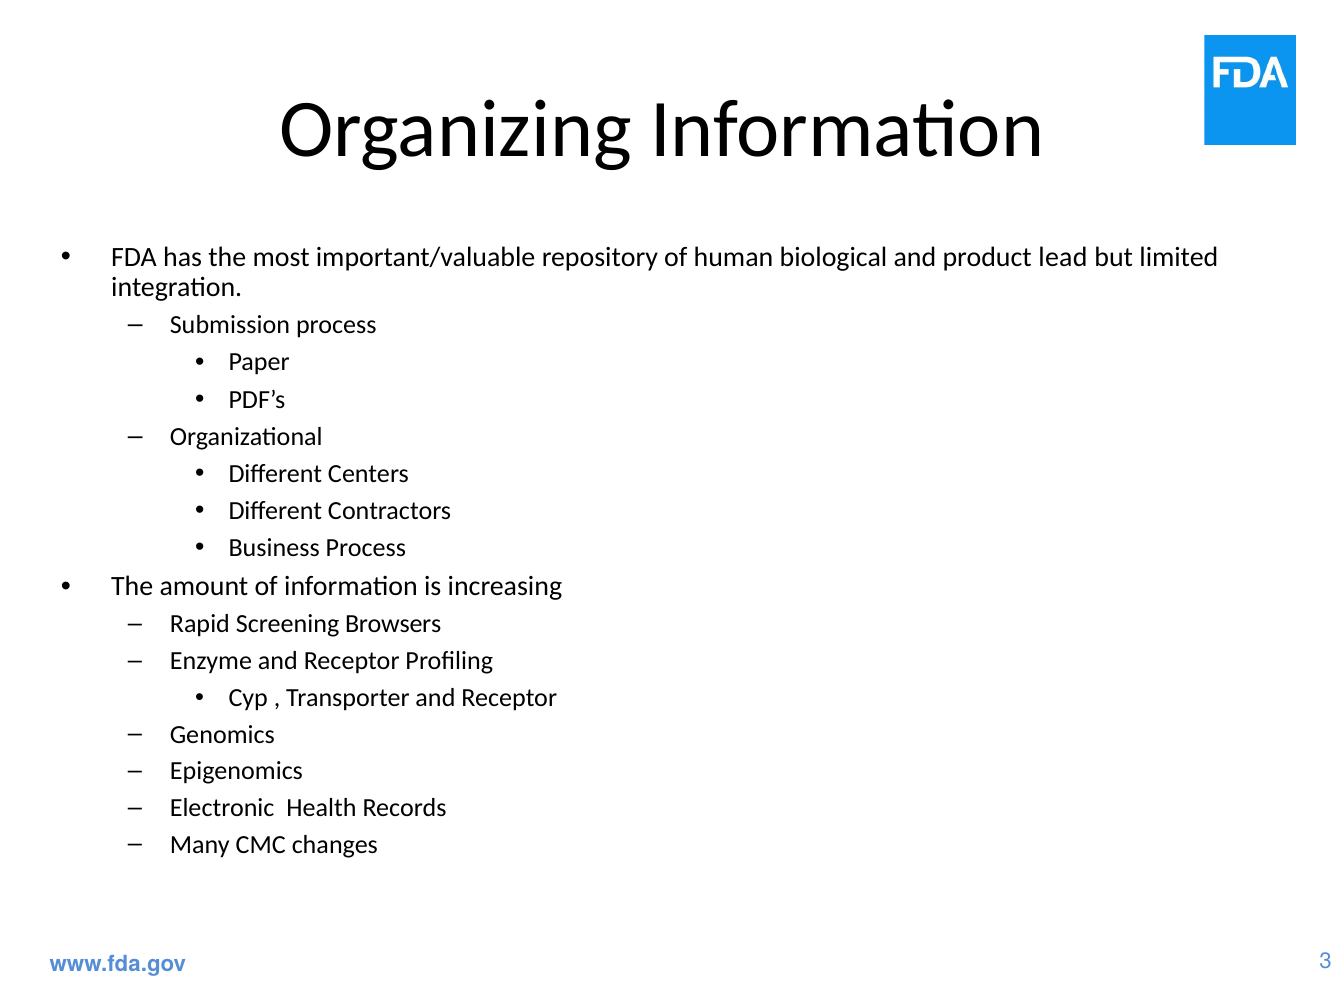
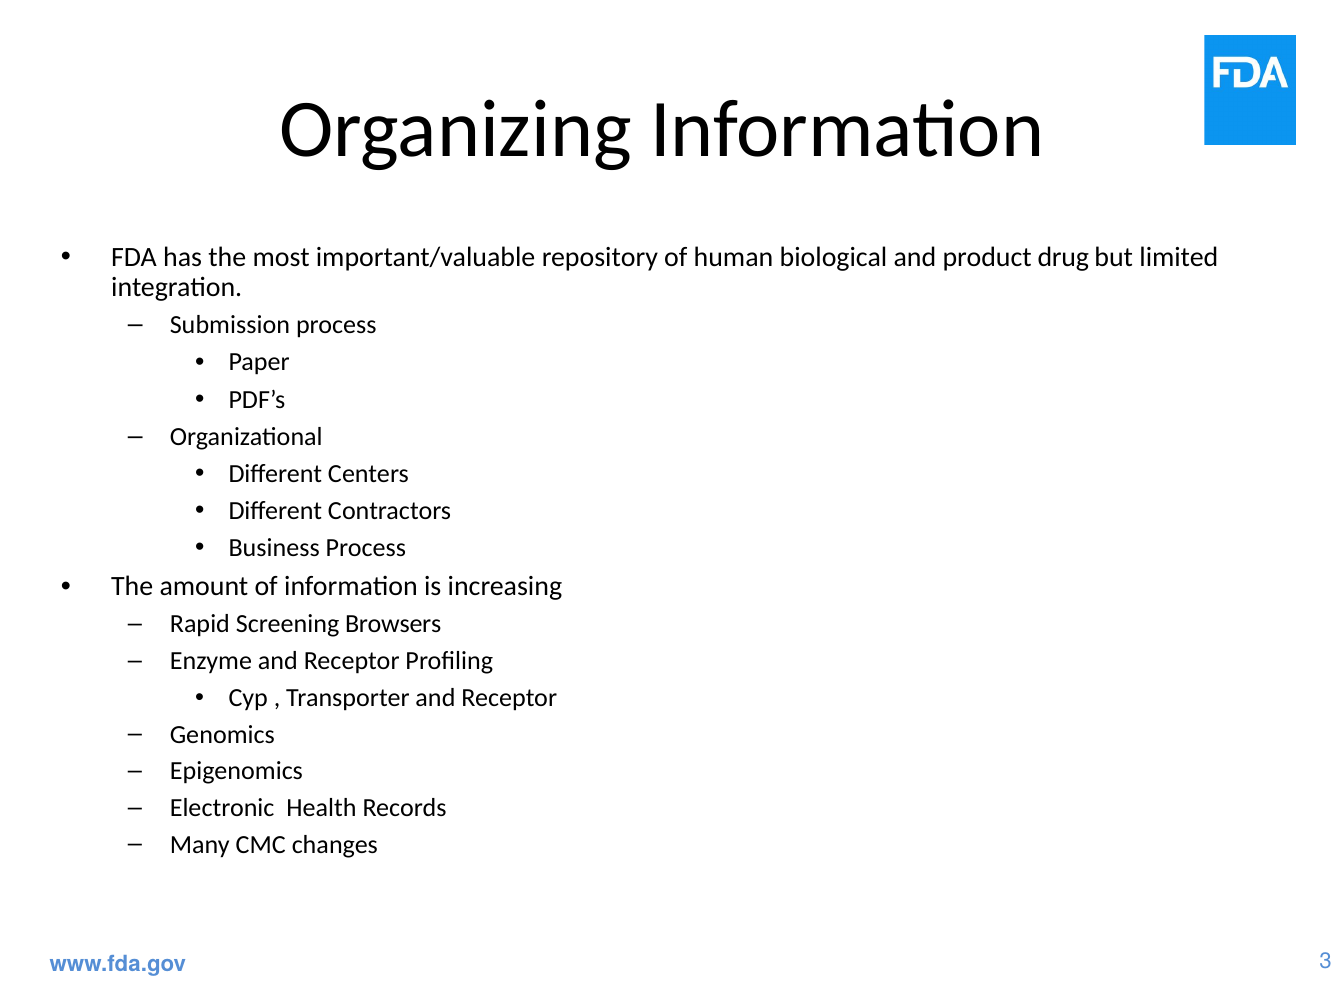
lead: lead -> drug (1063, 257)
